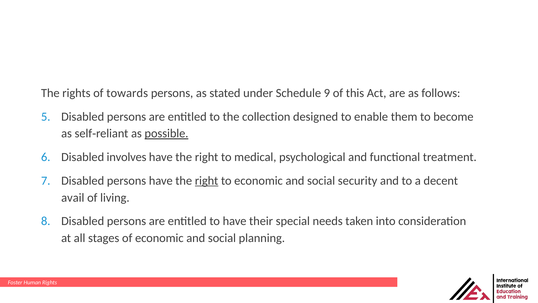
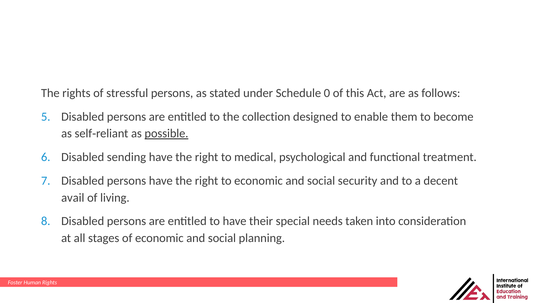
towards: towards -> stressful (127, 93)
9: 9 -> 0 (327, 93)
involves: involves -> sending (126, 157)
right underline: present -> none (207, 181)
